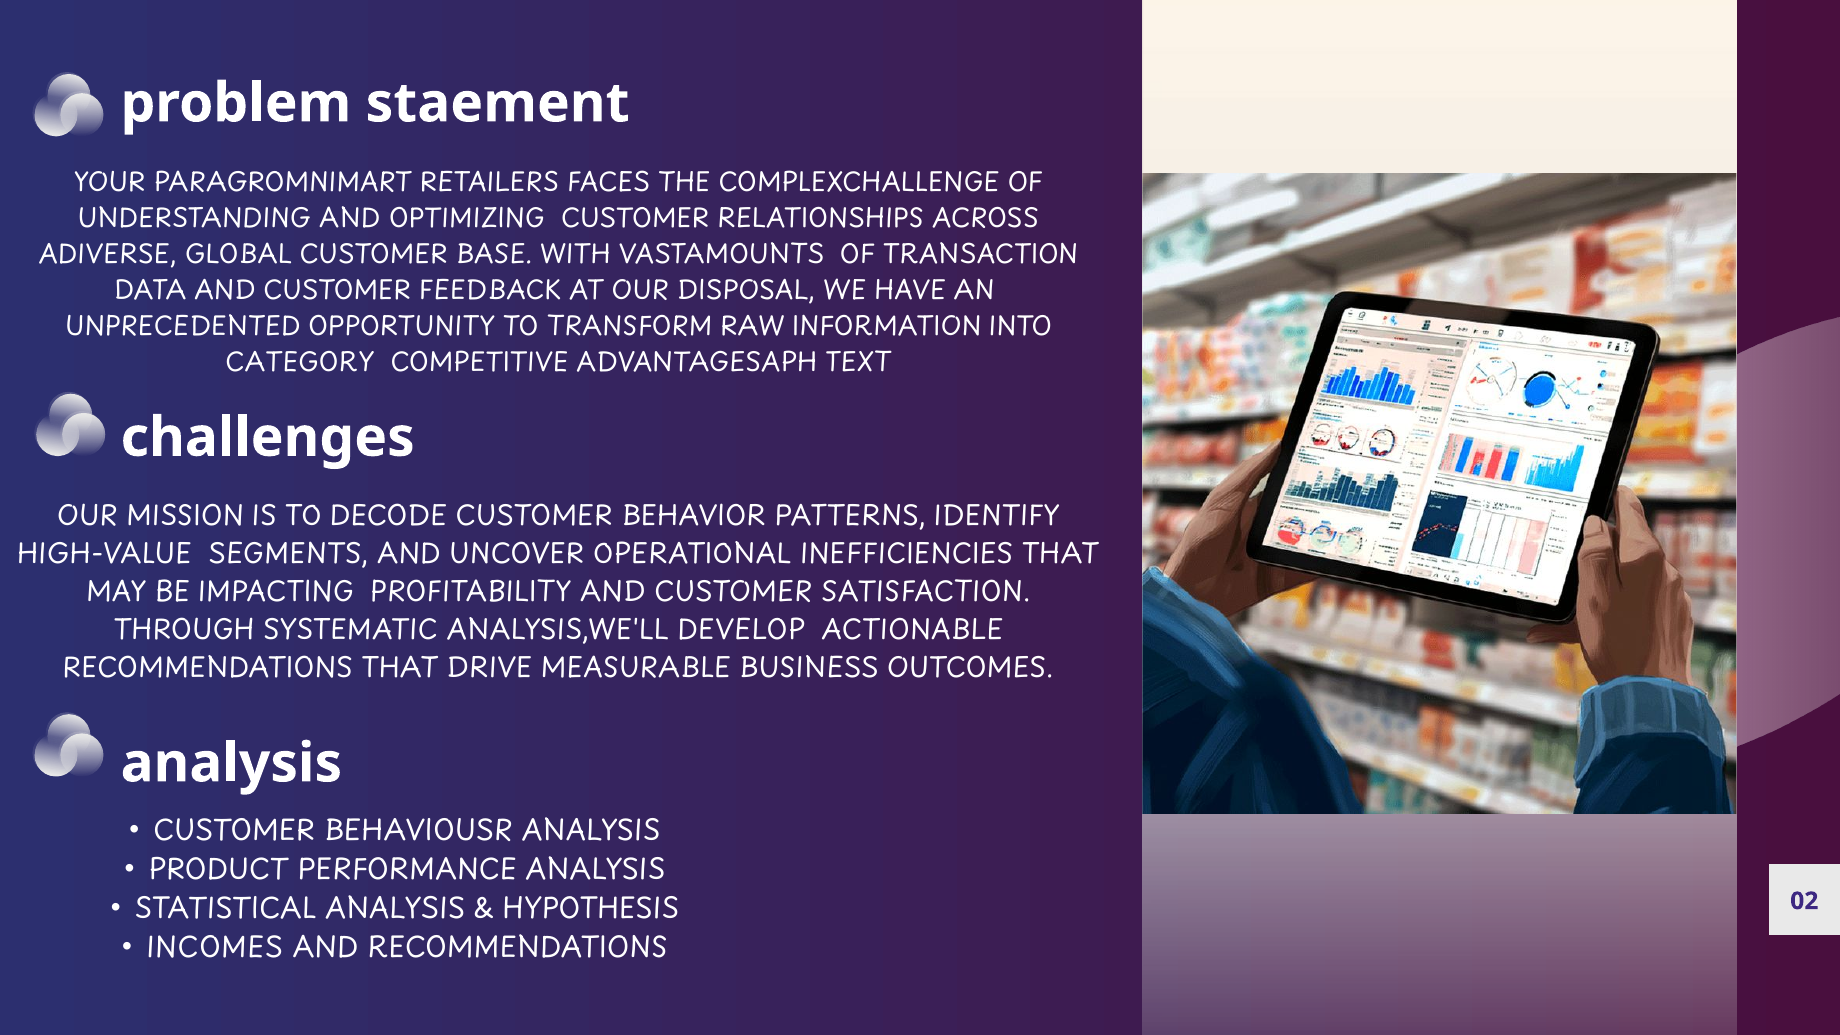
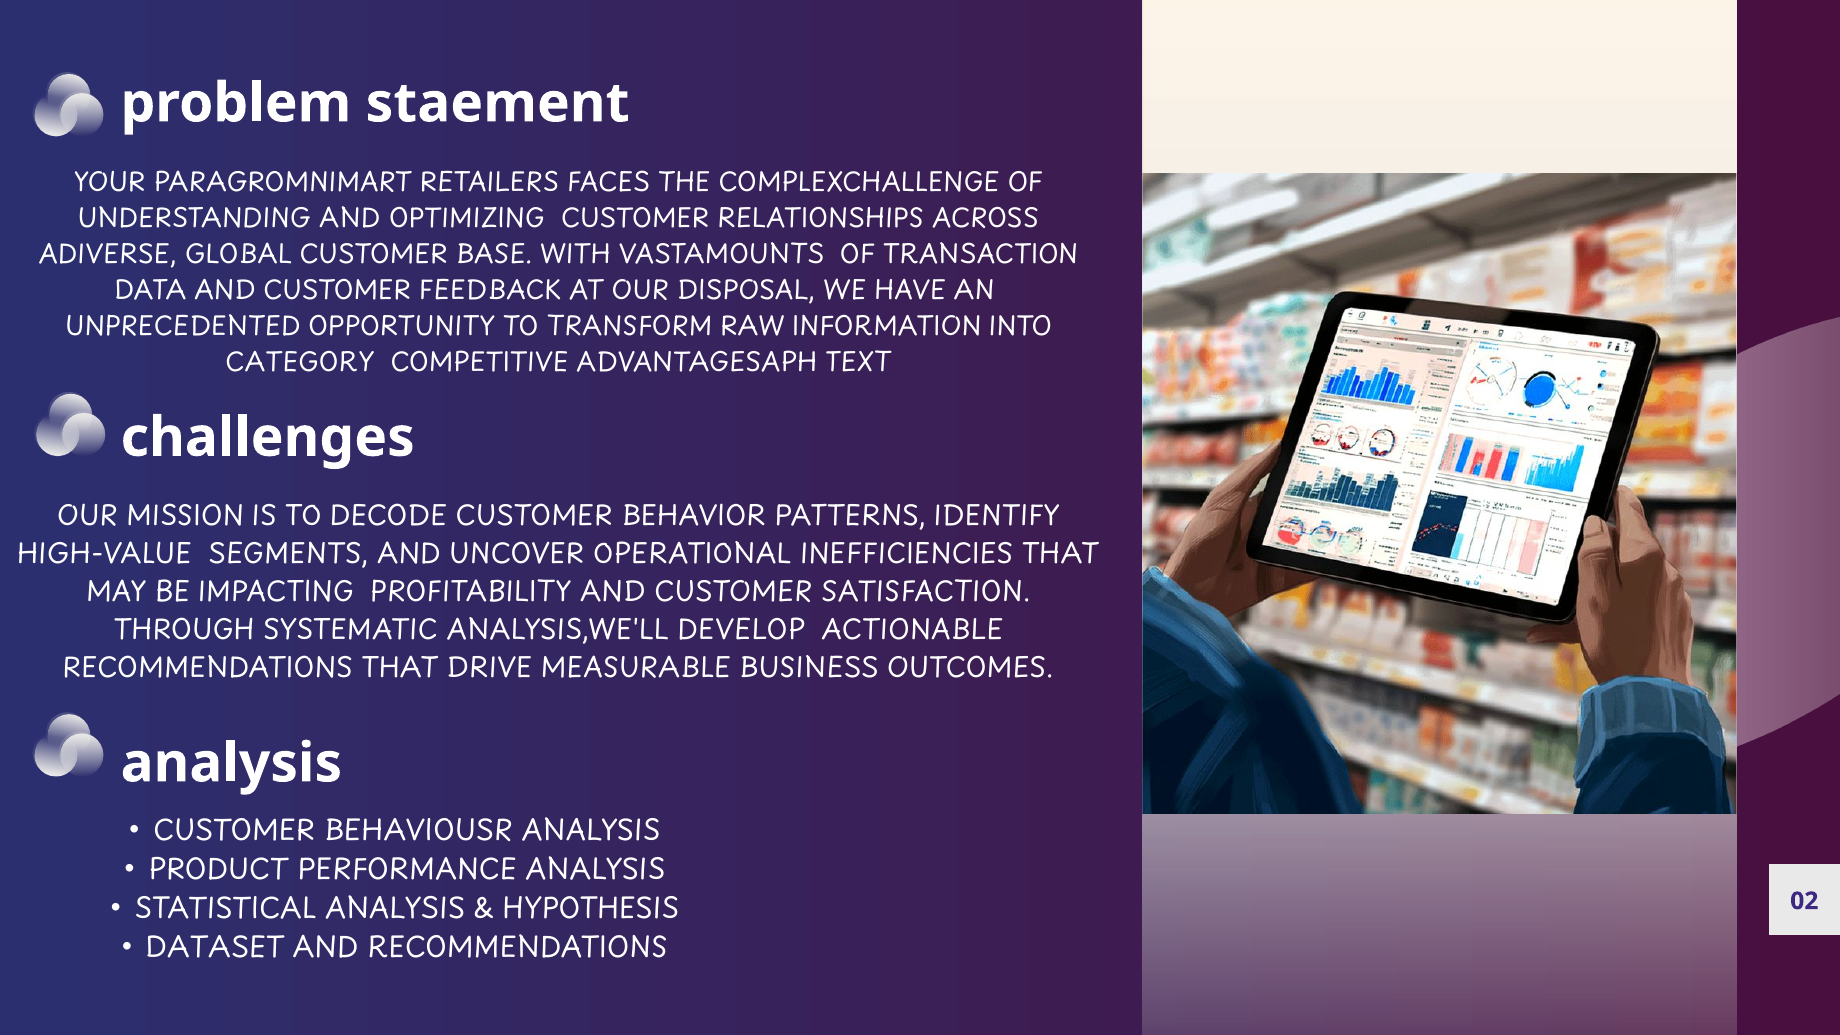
INCOMES: INCOMES -> DATASET (215, 948)
